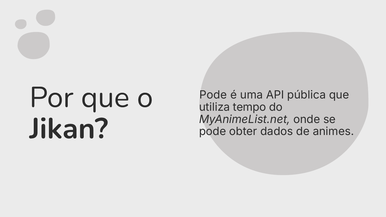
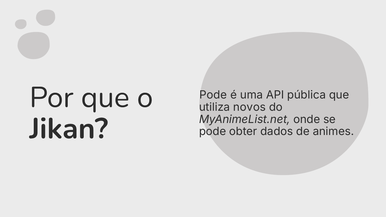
tempo: tempo -> novos (250, 107)
